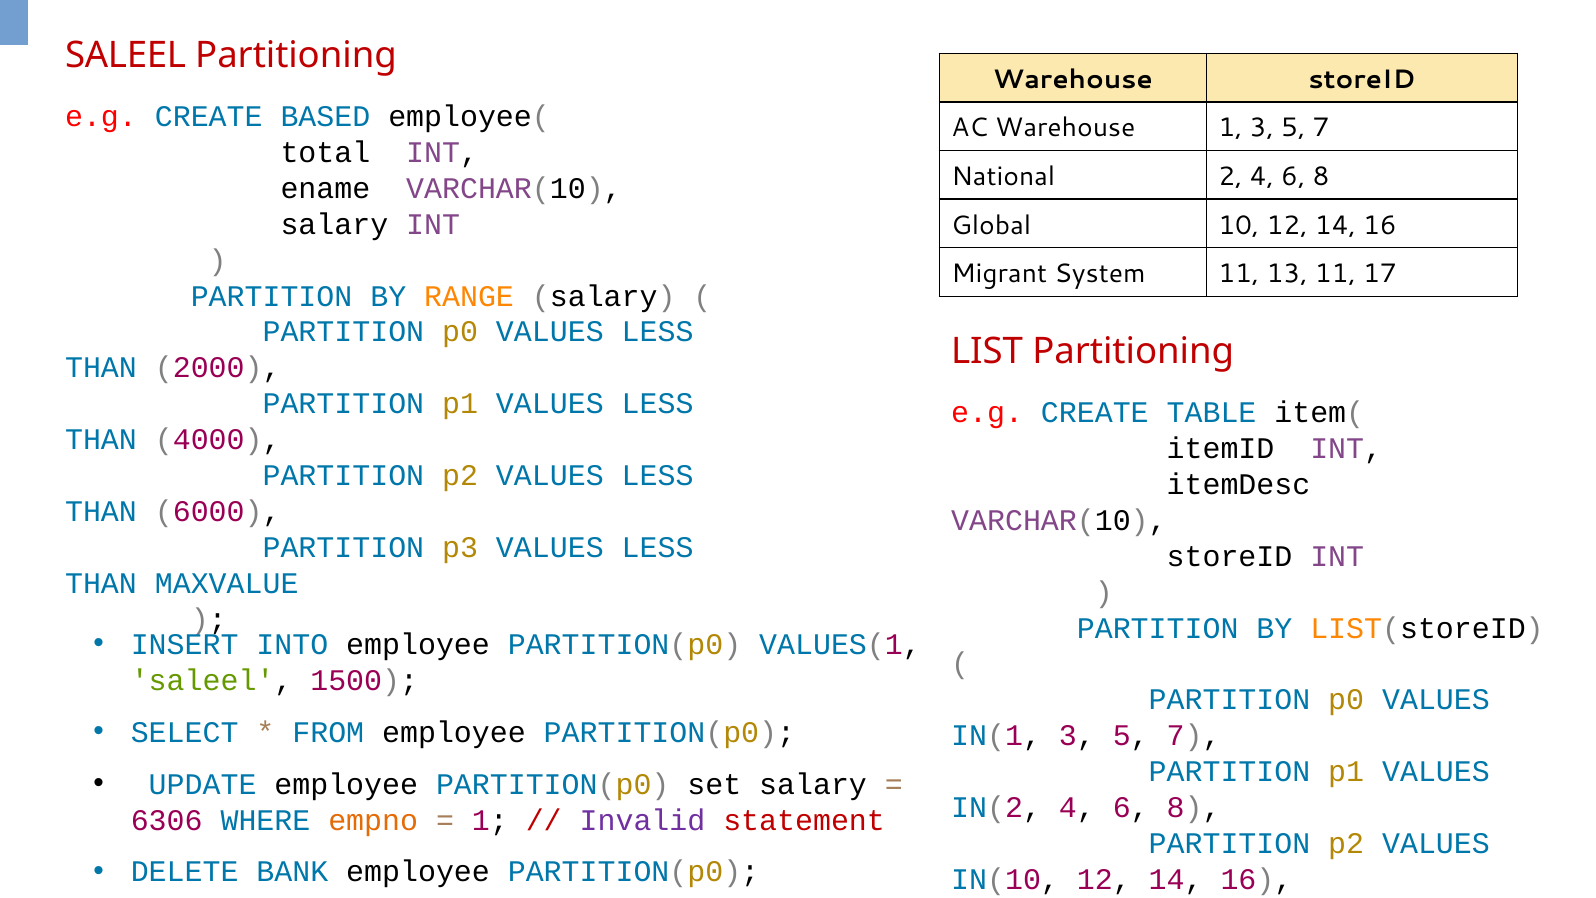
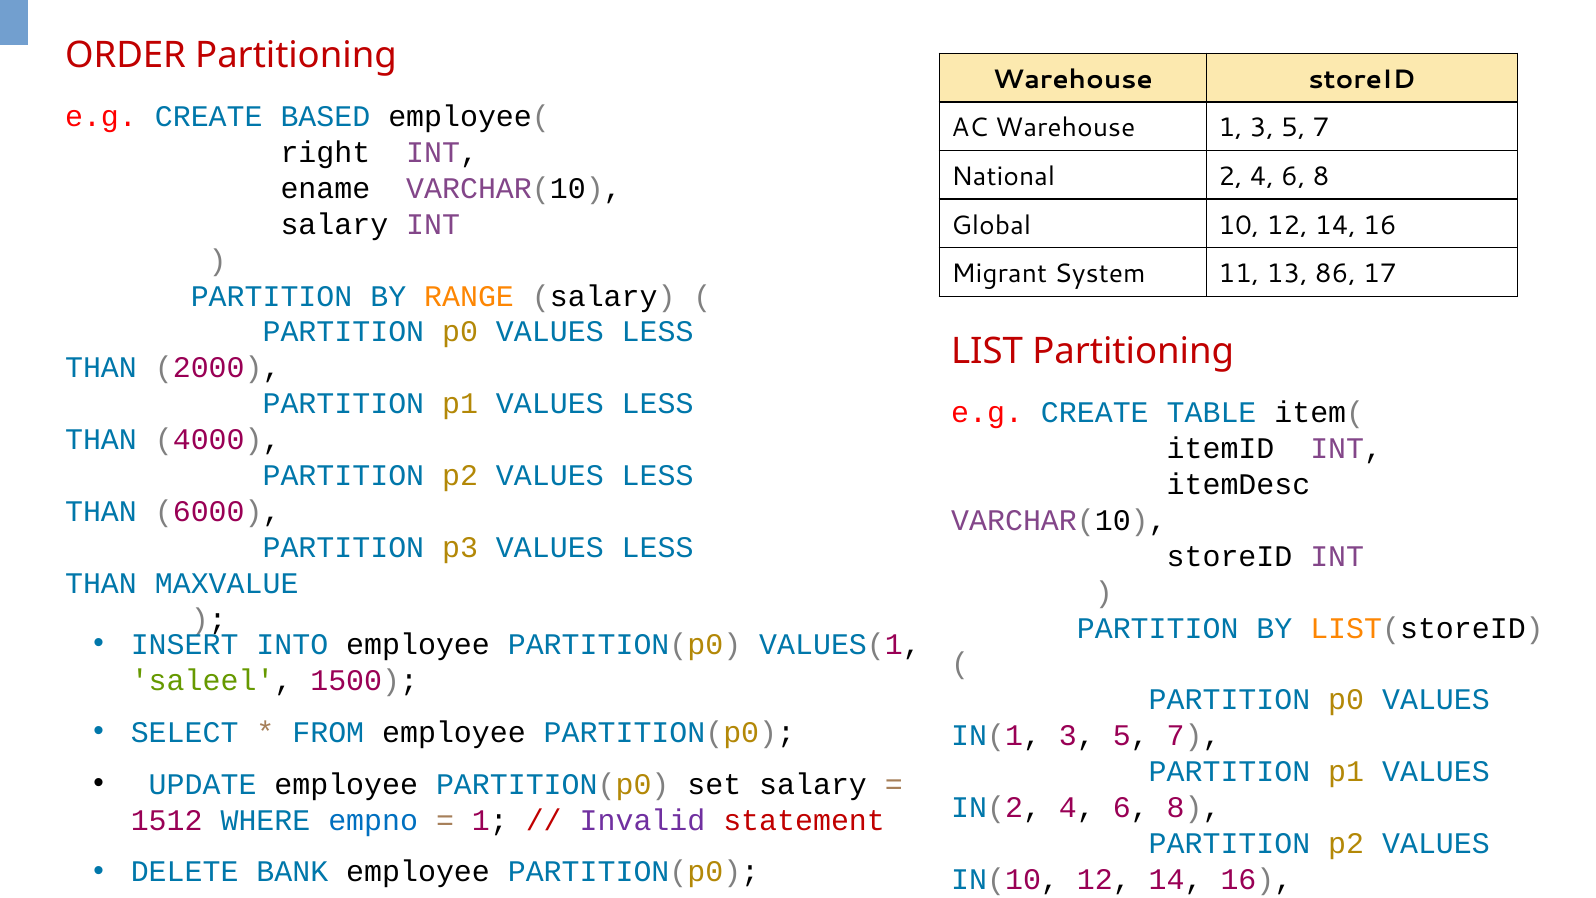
SALEEL: SALEEL -> ORDER (125, 55)
total: total -> right (325, 152)
13 11: 11 -> 86 (1335, 274)
6306: 6306 -> 1512 (167, 820)
empno colour: orange -> blue (373, 820)
